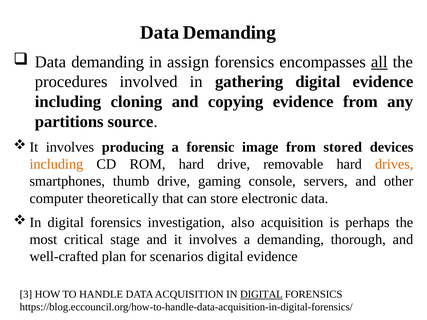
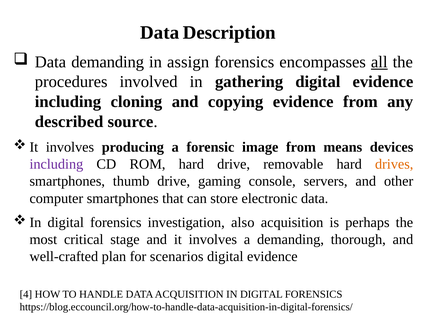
Demanding: Demanding -> Description (229, 33)
partitions: partitions -> described (69, 122)
stored: stored -> means (343, 147)
including colour: orange -> purple (56, 164)
computer theoretically: theoretically -> smartphones (123, 198)
3: 3 -> 4 (26, 295)
DIGITAL underline: present -> none (261, 295)
